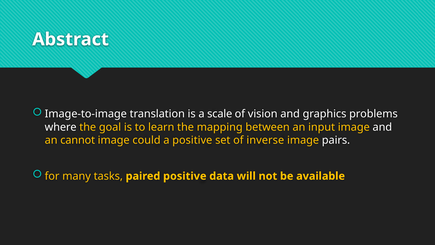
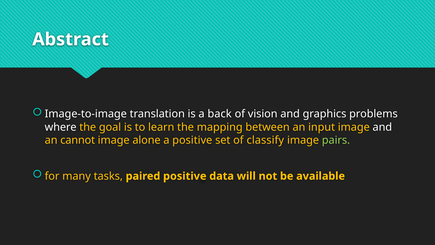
scale: scale -> back (220, 114)
could: could -> alone (147, 140)
inverse: inverse -> classify (265, 140)
pairs colour: white -> light green (336, 140)
